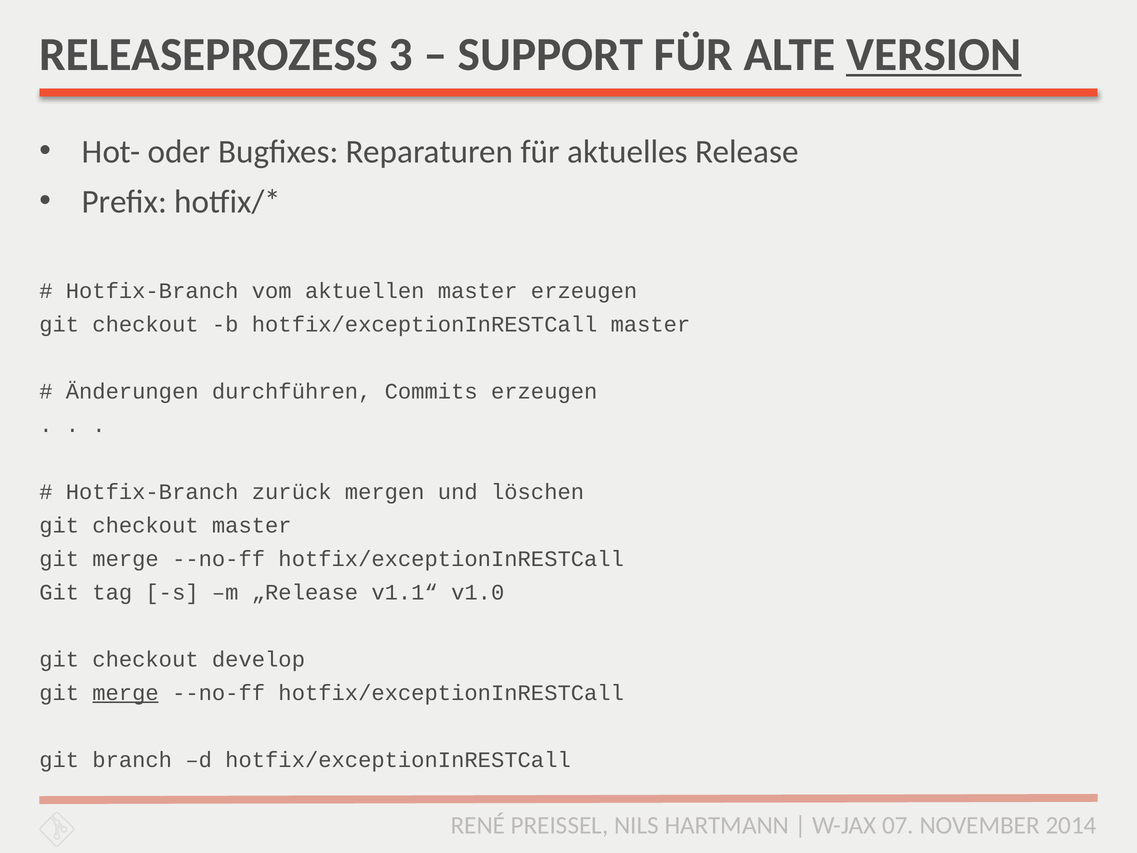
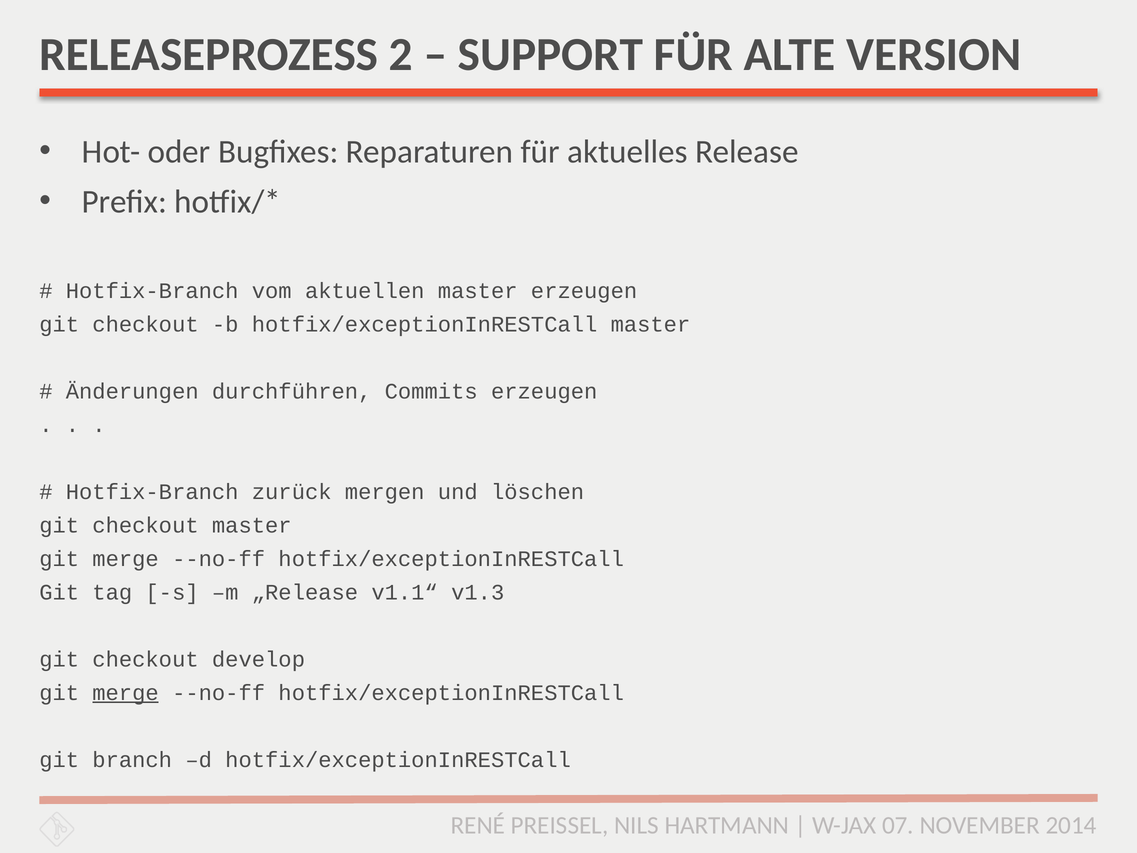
3: 3 -> 2 (401, 55)
VERSION underline: present -> none (934, 55)
v1.0: v1.0 -> v1.3 (478, 592)
